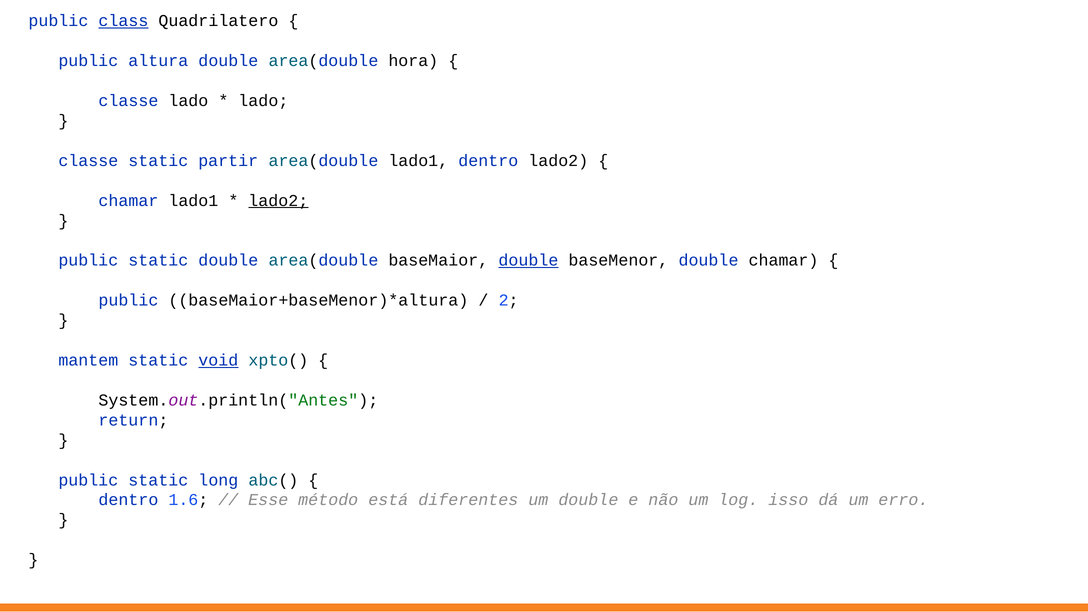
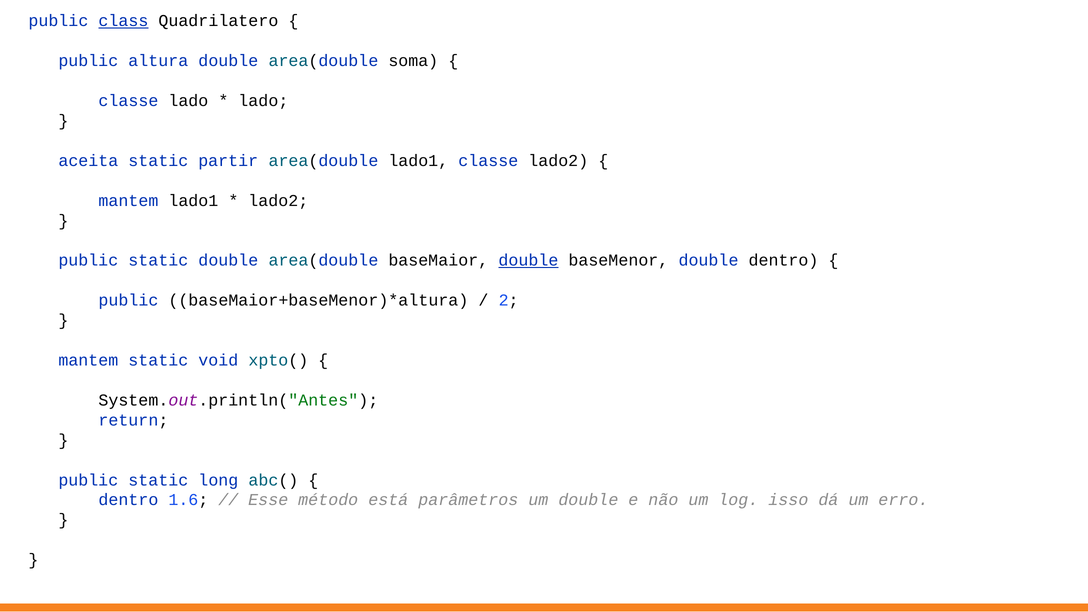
hora: hora -> soma (413, 61)
classe: classe -> aceita (88, 161)
lado1 dentro: dentro -> classe (488, 161)
chamar: chamar -> mantem (128, 201)
lado2 underline: present -> none (278, 201)
double chamar: chamar -> dentro (783, 260)
void underline: present -> none (218, 360)
diferentes: diferentes -> parâmetros (468, 500)
